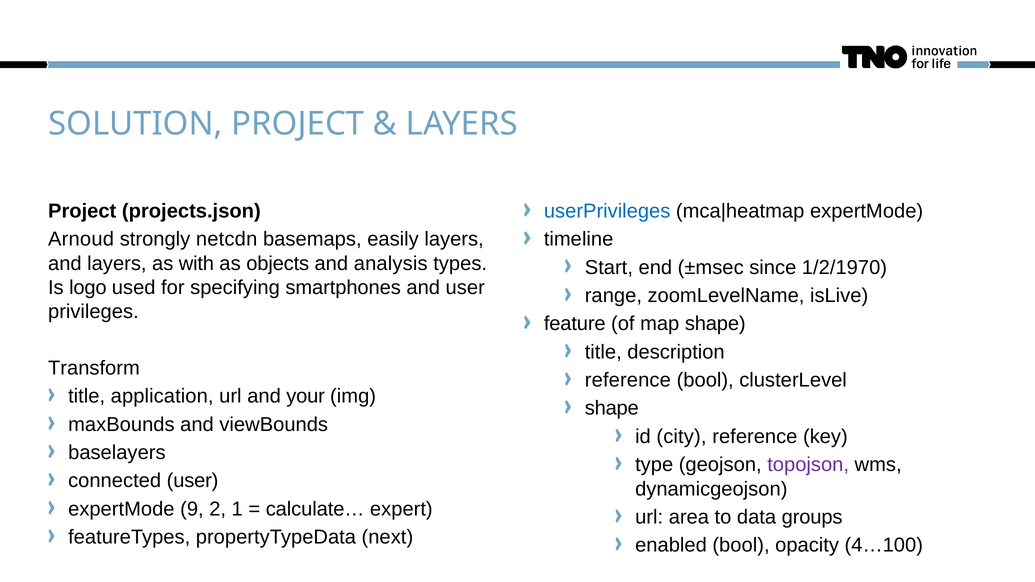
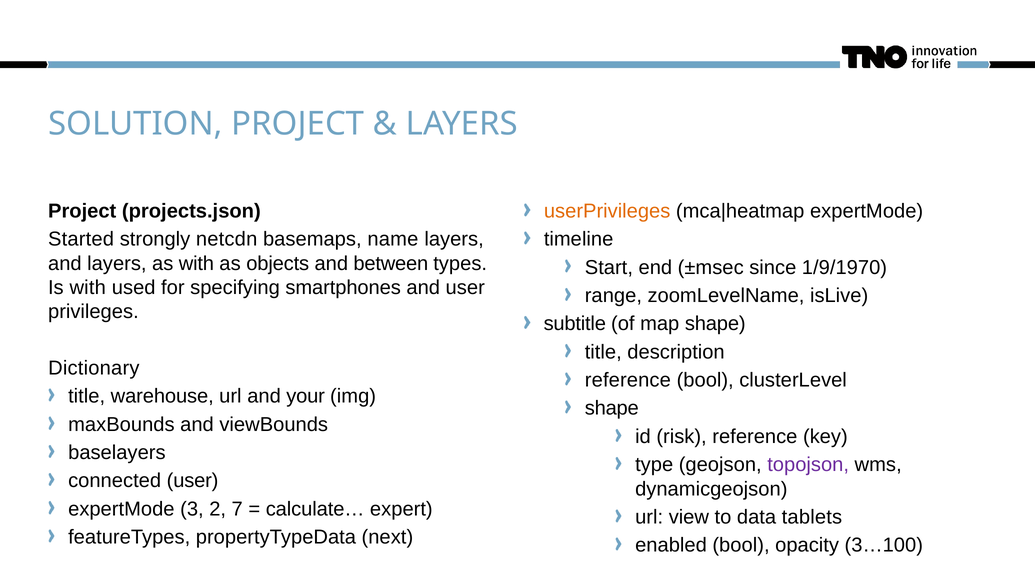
userPrivileges colour: blue -> orange (607, 211)
Arnoud: Arnoud -> Started (81, 239)
easily: easily -> name (393, 239)
analysis: analysis -> between (391, 263)
1/2/1970: 1/2/1970 -> 1/9/1970 (844, 268)
Is logo: logo -> with (88, 288)
feature: feature -> subtitle (575, 324)
Transform: Transform -> Dictionary (94, 368)
application: application -> warehouse (162, 396)
city: city -> risk (682, 437)
9: 9 -> 3 (192, 509)
1: 1 -> 7 (237, 509)
area: area -> view (689, 517)
groups: groups -> tablets (812, 517)
4…100: 4…100 -> 3…100 (884, 545)
